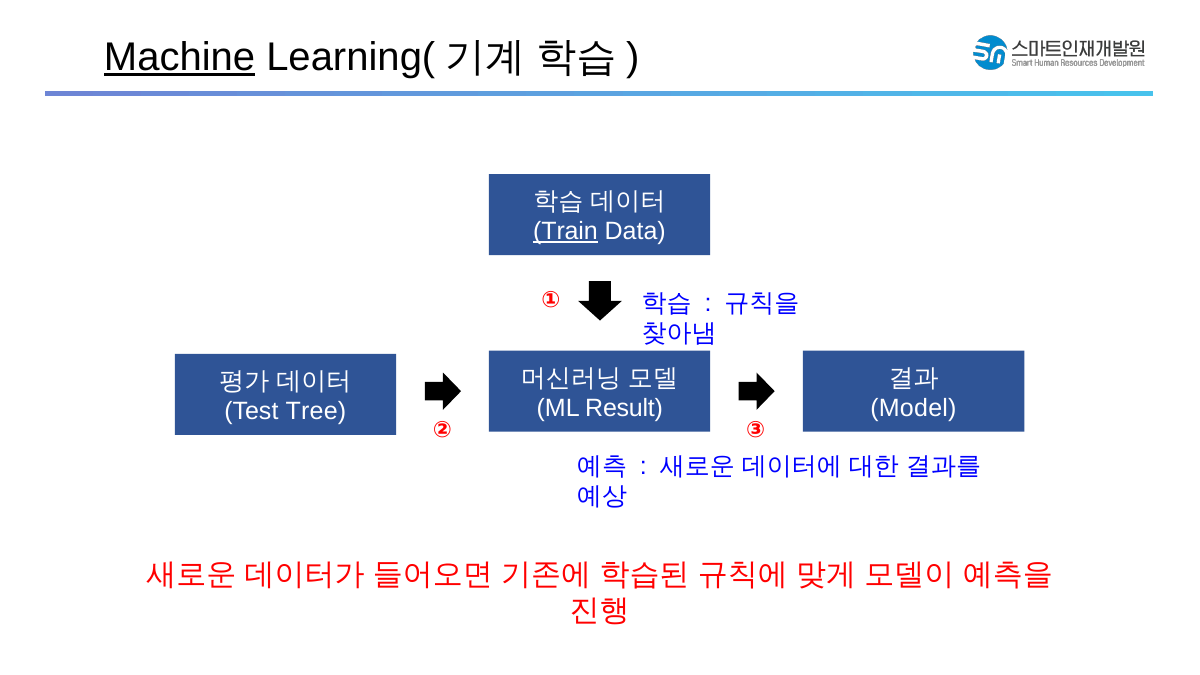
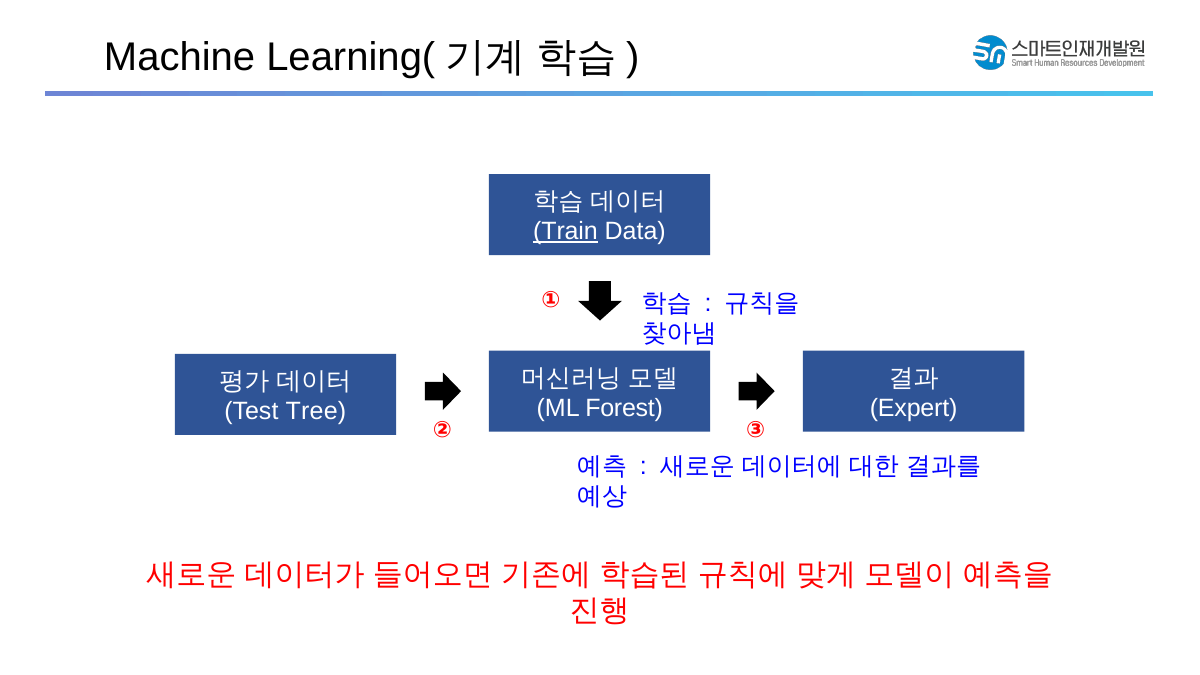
Machine underline: present -> none (180, 57)
Result: Result -> Forest (624, 408)
Model: Model -> Expert (914, 408)
